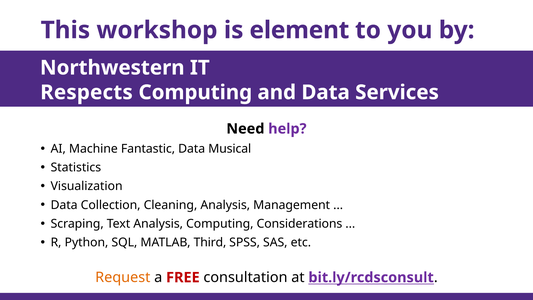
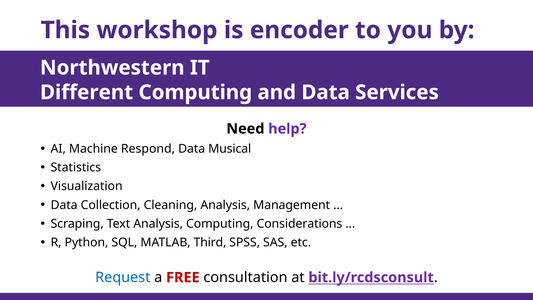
element: element -> encoder (299, 30)
Respects: Respects -> Different (87, 92)
Fantastic: Fantastic -> Respond (148, 149)
Request colour: orange -> blue (123, 277)
